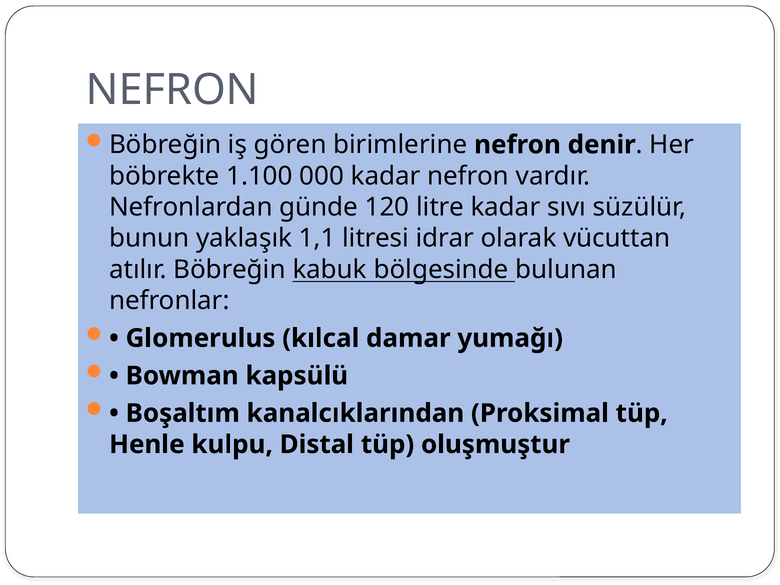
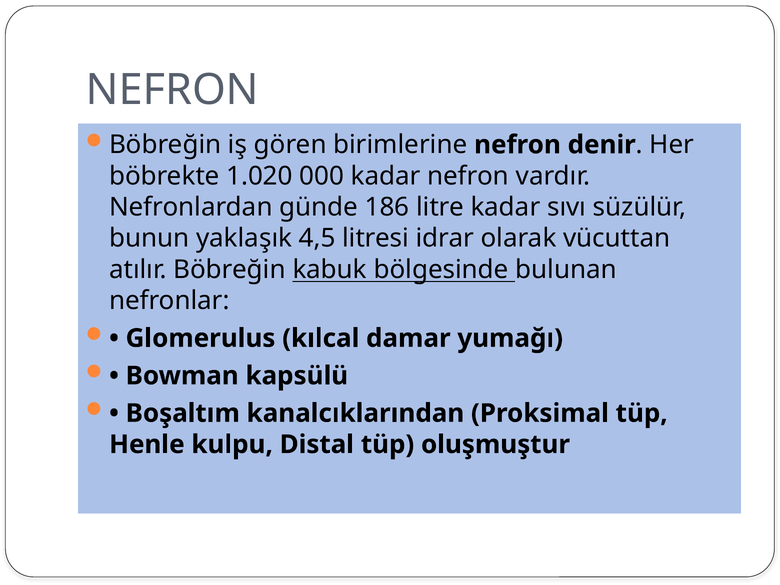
1.100: 1.100 -> 1.020 (260, 176)
120: 120 -> 186 (387, 207)
1,1: 1,1 -> 4,5 (317, 238)
